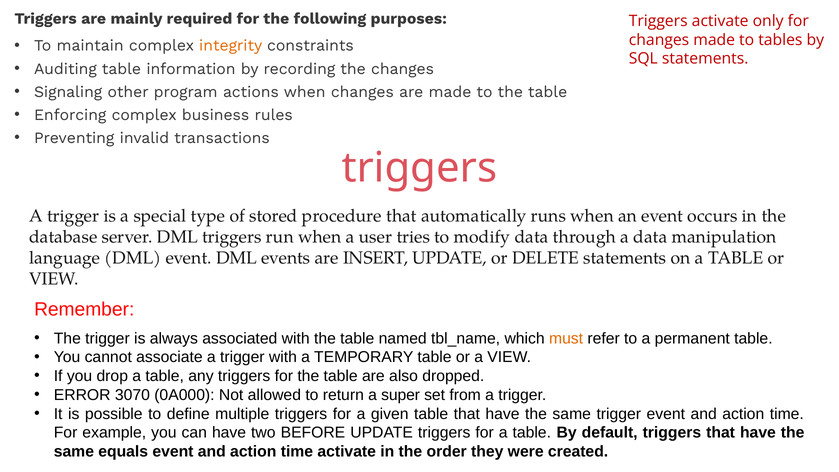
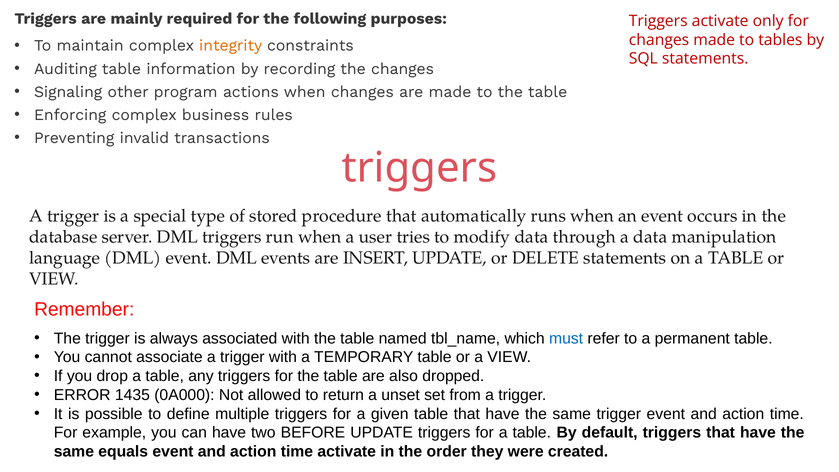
must colour: orange -> blue (566, 338)
3070: 3070 -> 1435 (132, 395)
super: super -> unset (401, 395)
